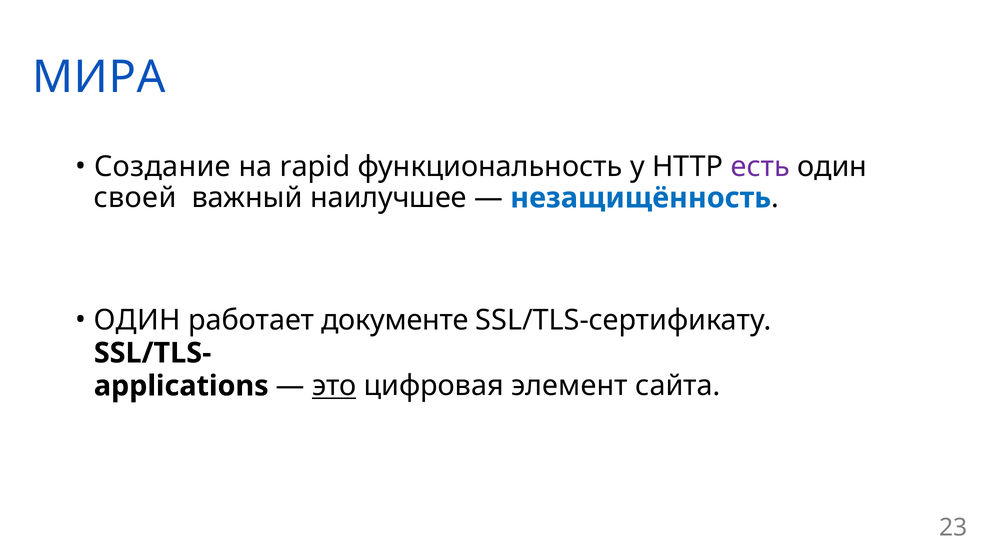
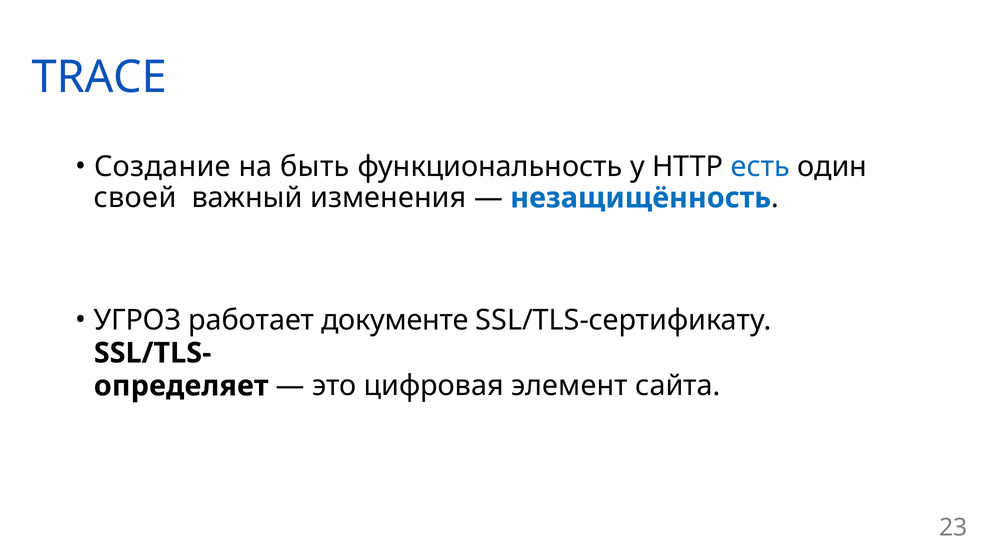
МИРА: МИРА -> TRACE (99, 78)
rapid: rapid -> быть (315, 167)
есть colour: purple -> blue (760, 167)
наилучшее: наилучшее -> изменения (388, 198)
ОДИН: ОДИН -> УГРОЗ (137, 320)
applications: applications -> определяет (181, 386)
это underline: present -> none (334, 386)
